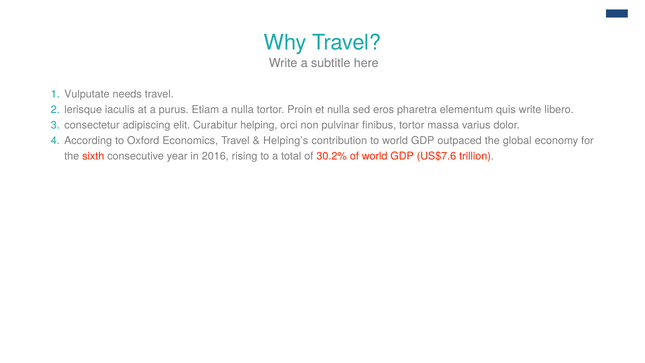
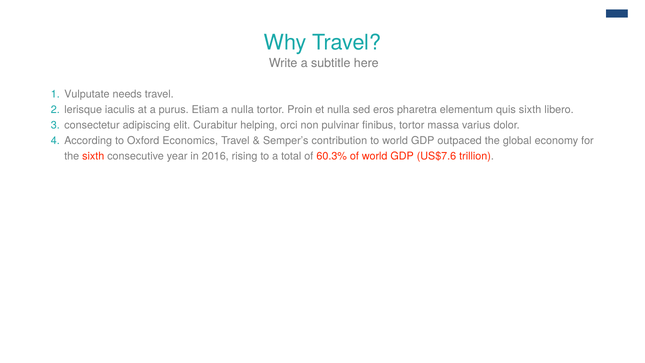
quis write: write -> sixth (530, 110)
Helping’s: Helping’s -> Semper’s (286, 141)
30.2%: 30.2% -> 60.3% (332, 156)
